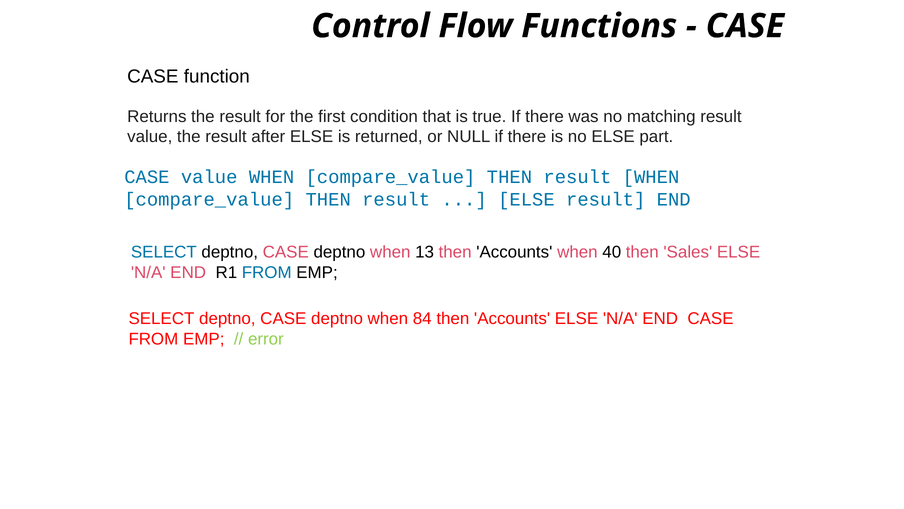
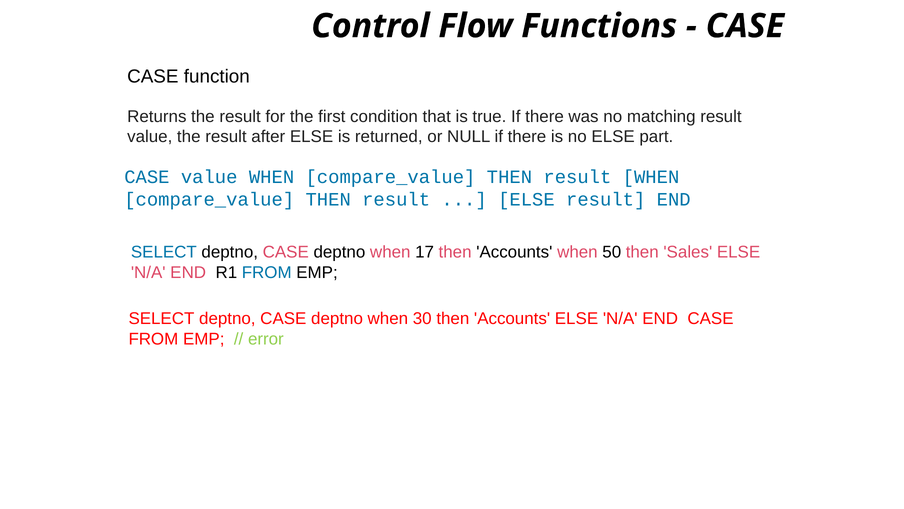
13: 13 -> 17 (425, 252)
40: 40 -> 50 (612, 252)
84: 84 -> 30 (422, 319)
